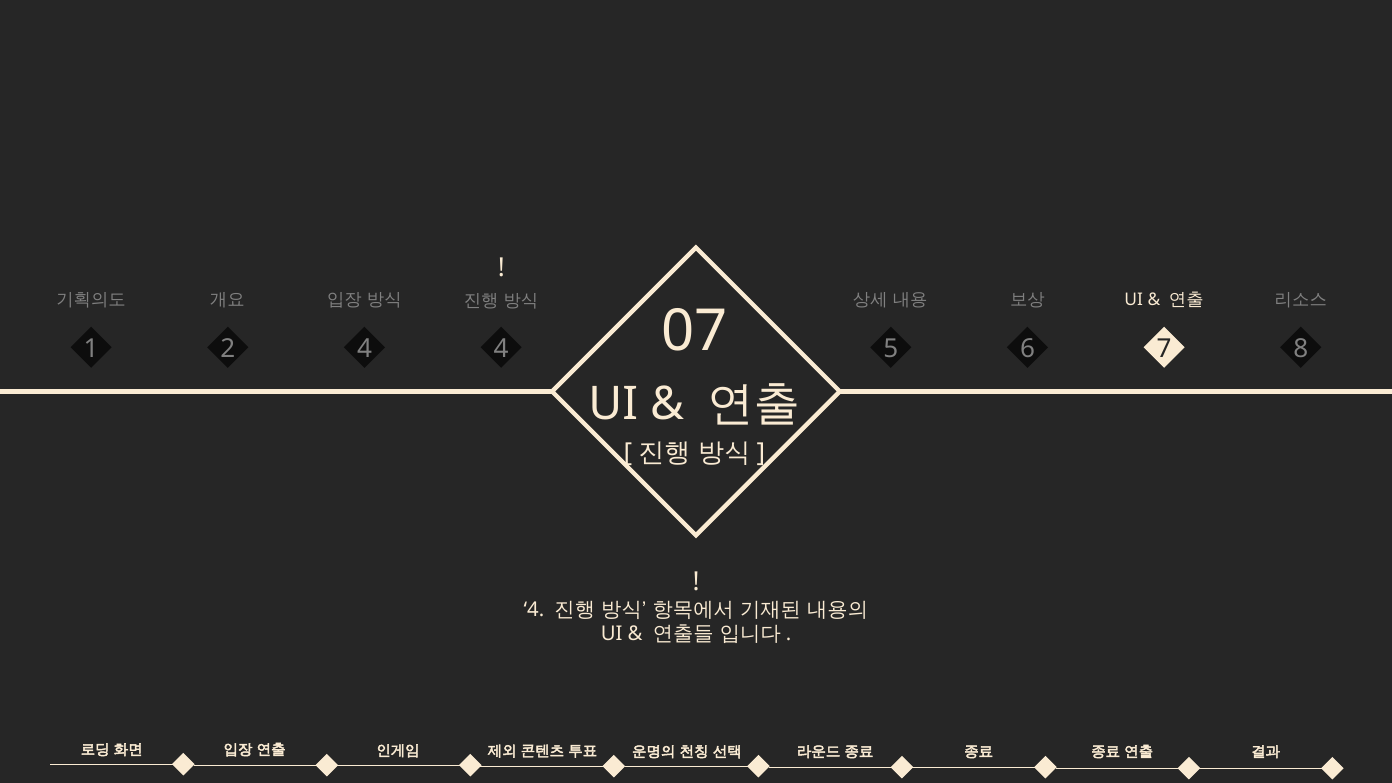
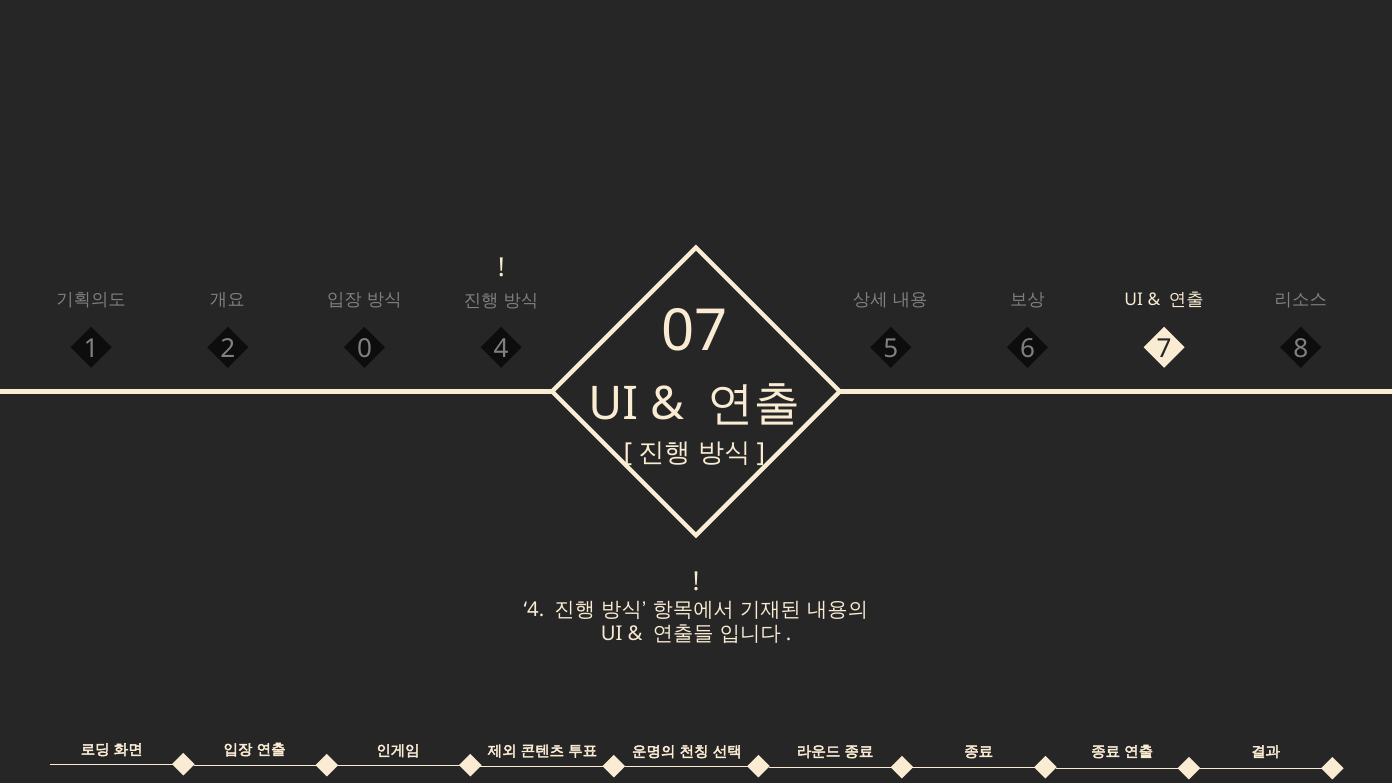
2 4: 4 -> 0 (364, 349)
